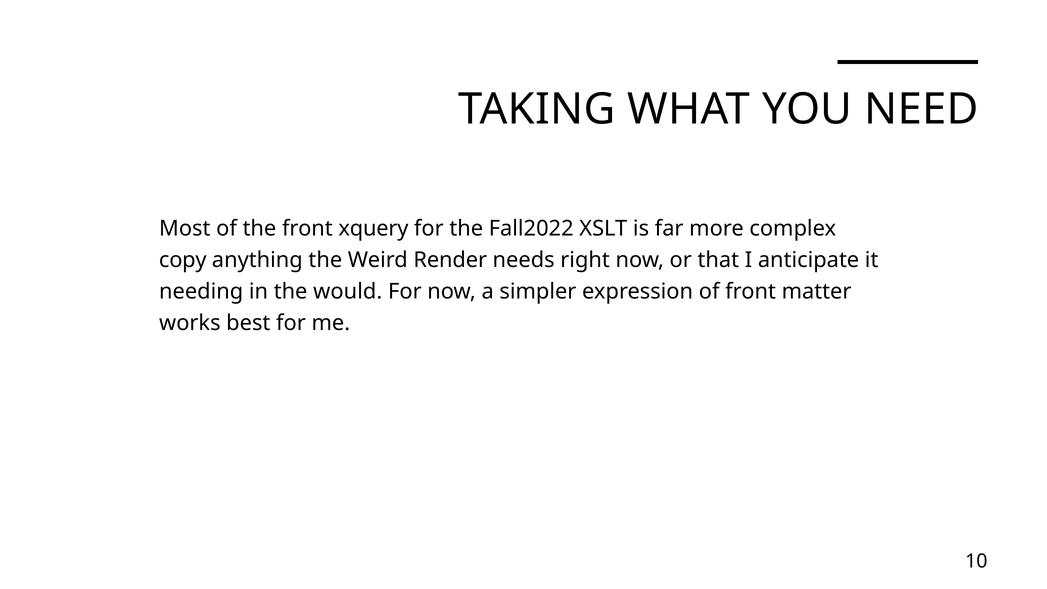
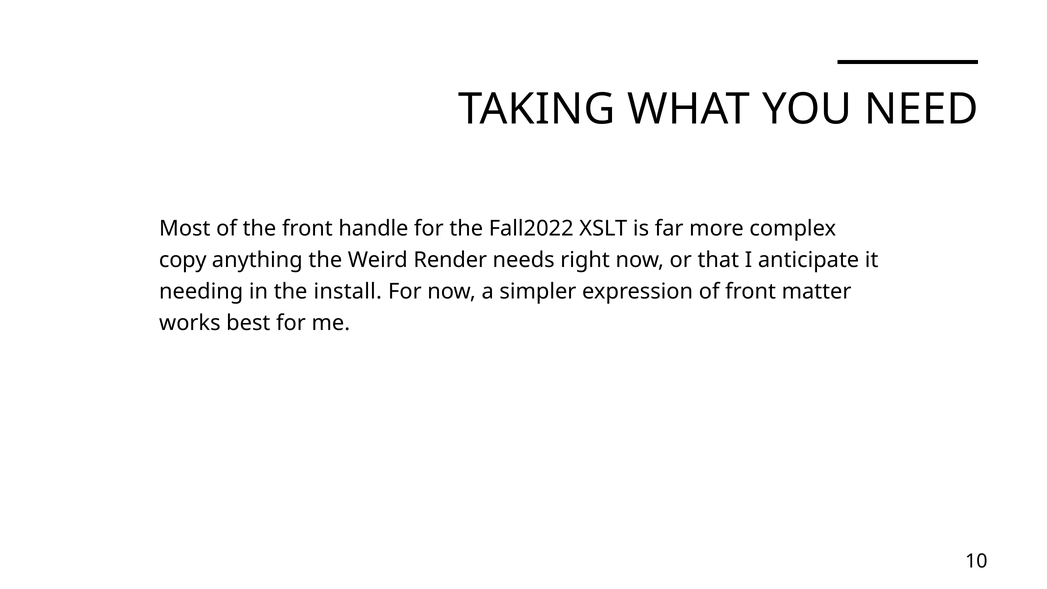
xquery: xquery -> handle (373, 229)
would: would -> install (348, 291)
